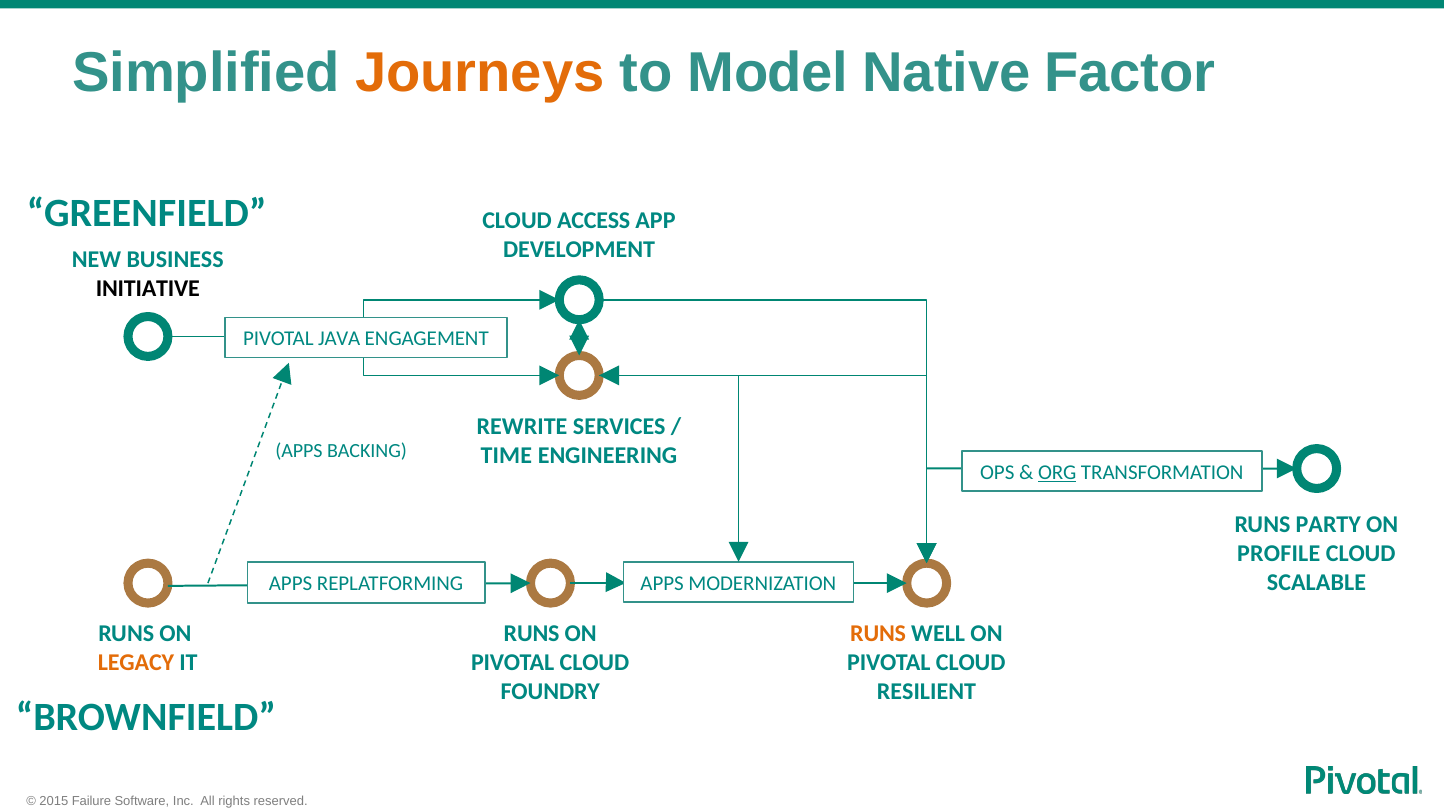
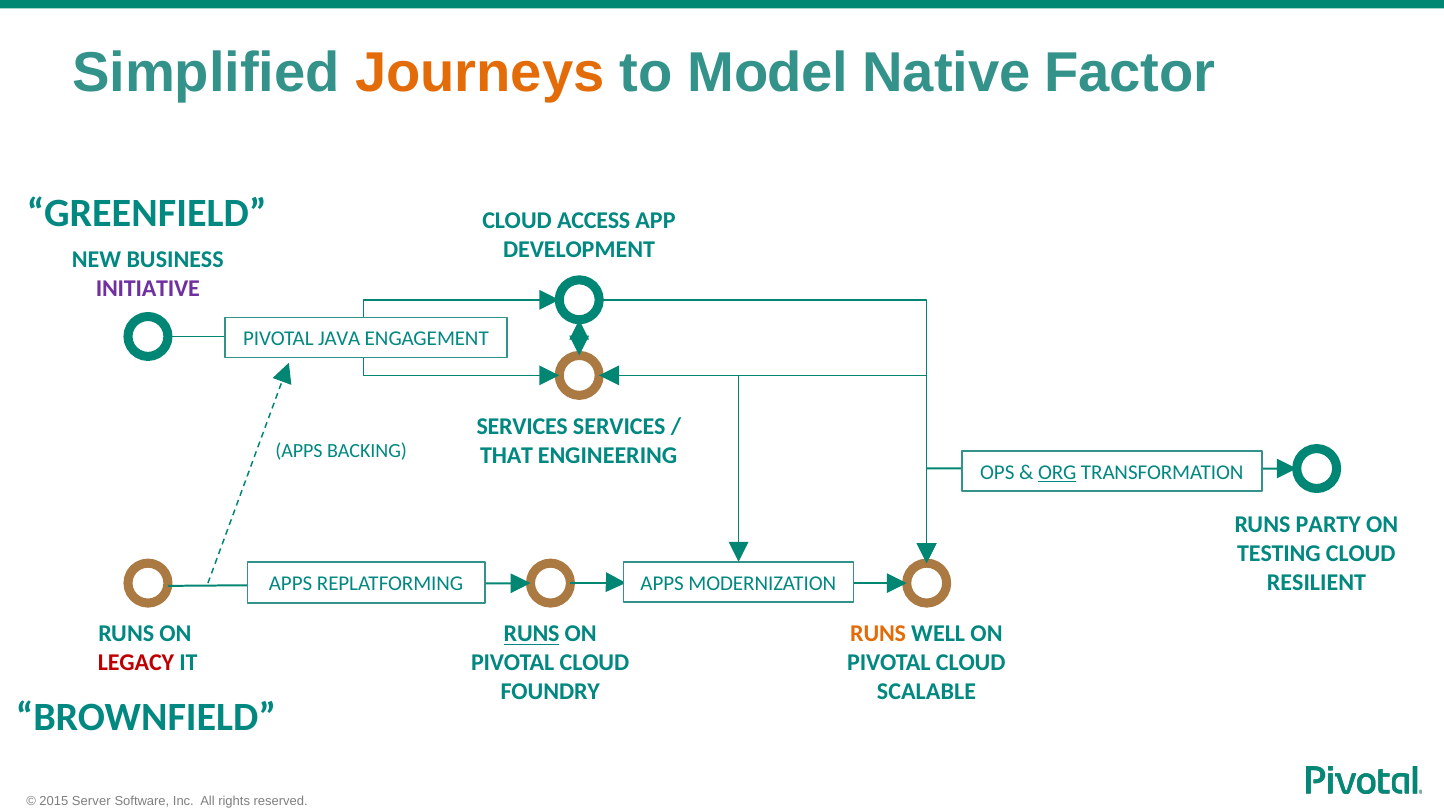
INITIATIVE colour: black -> purple (148, 288)
REWRITE: REWRITE -> SERVICES (522, 427)
TIME: TIME -> THAT (507, 455)
PROFILE: PROFILE -> TESTING (1279, 553)
SCALABLE: SCALABLE -> RESILIENT (1316, 582)
RUNS underline: none -> present (532, 634)
LEGACY colour: orange -> red (136, 663)
RESILIENT: RESILIENT -> SCALABLE (926, 692)
Failure: Failure -> Server (91, 801)
